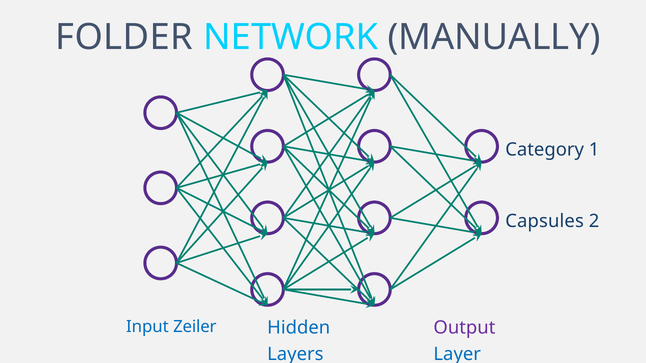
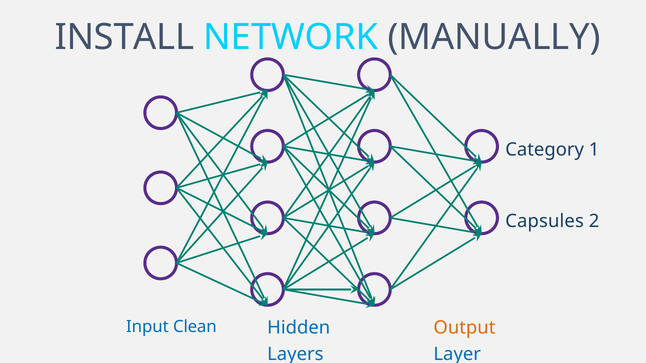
FOLDER: FOLDER -> INSTALL (124, 37)
Zeiler: Zeiler -> Clean (195, 327)
Output colour: purple -> orange (464, 328)
